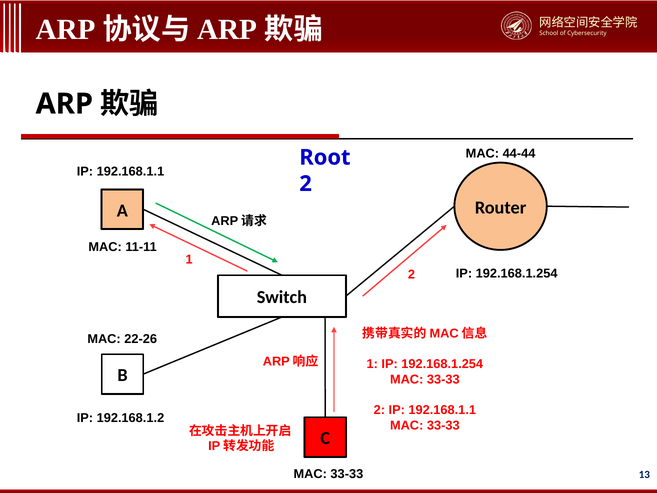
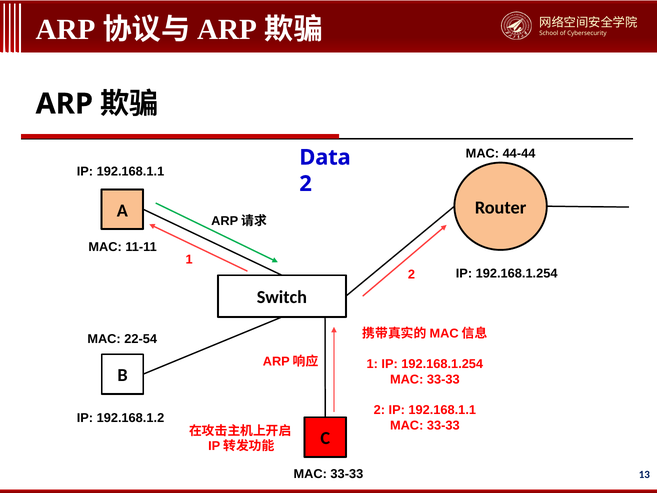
Root: Root -> Data (325, 157)
22-26: 22-26 -> 22-54 (141, 339)
